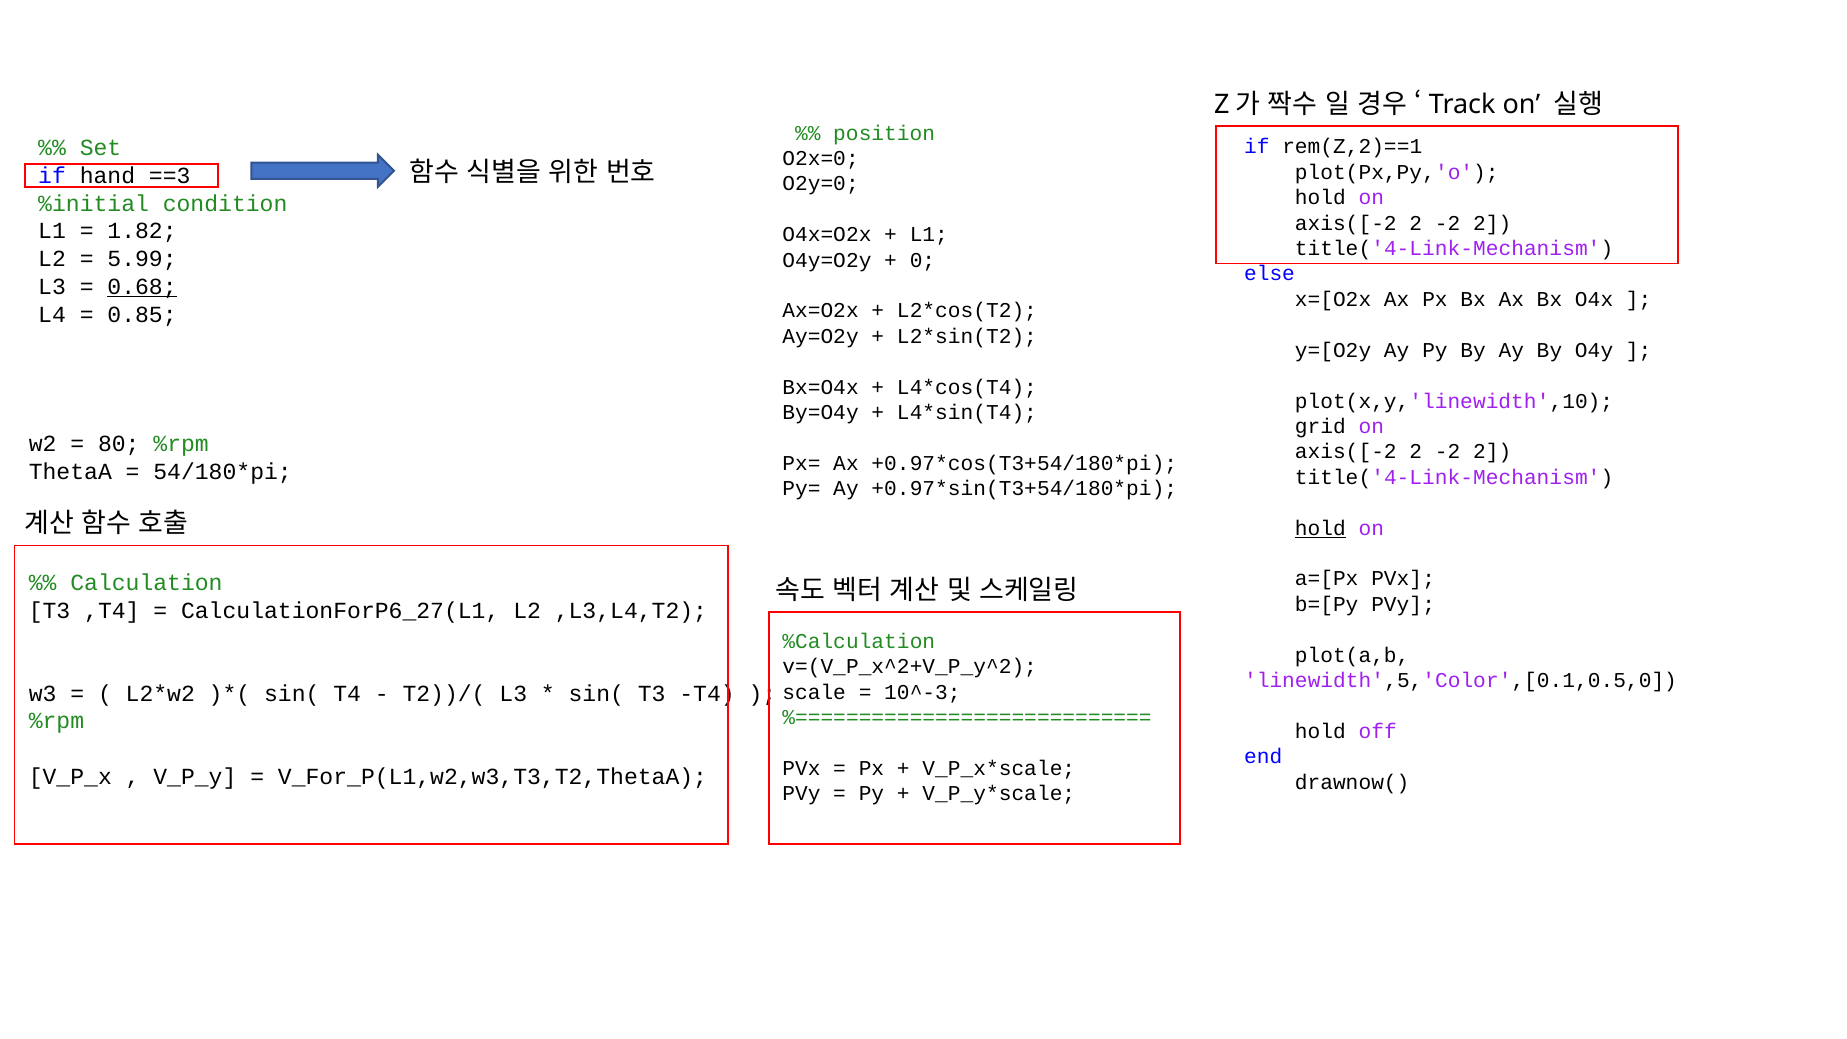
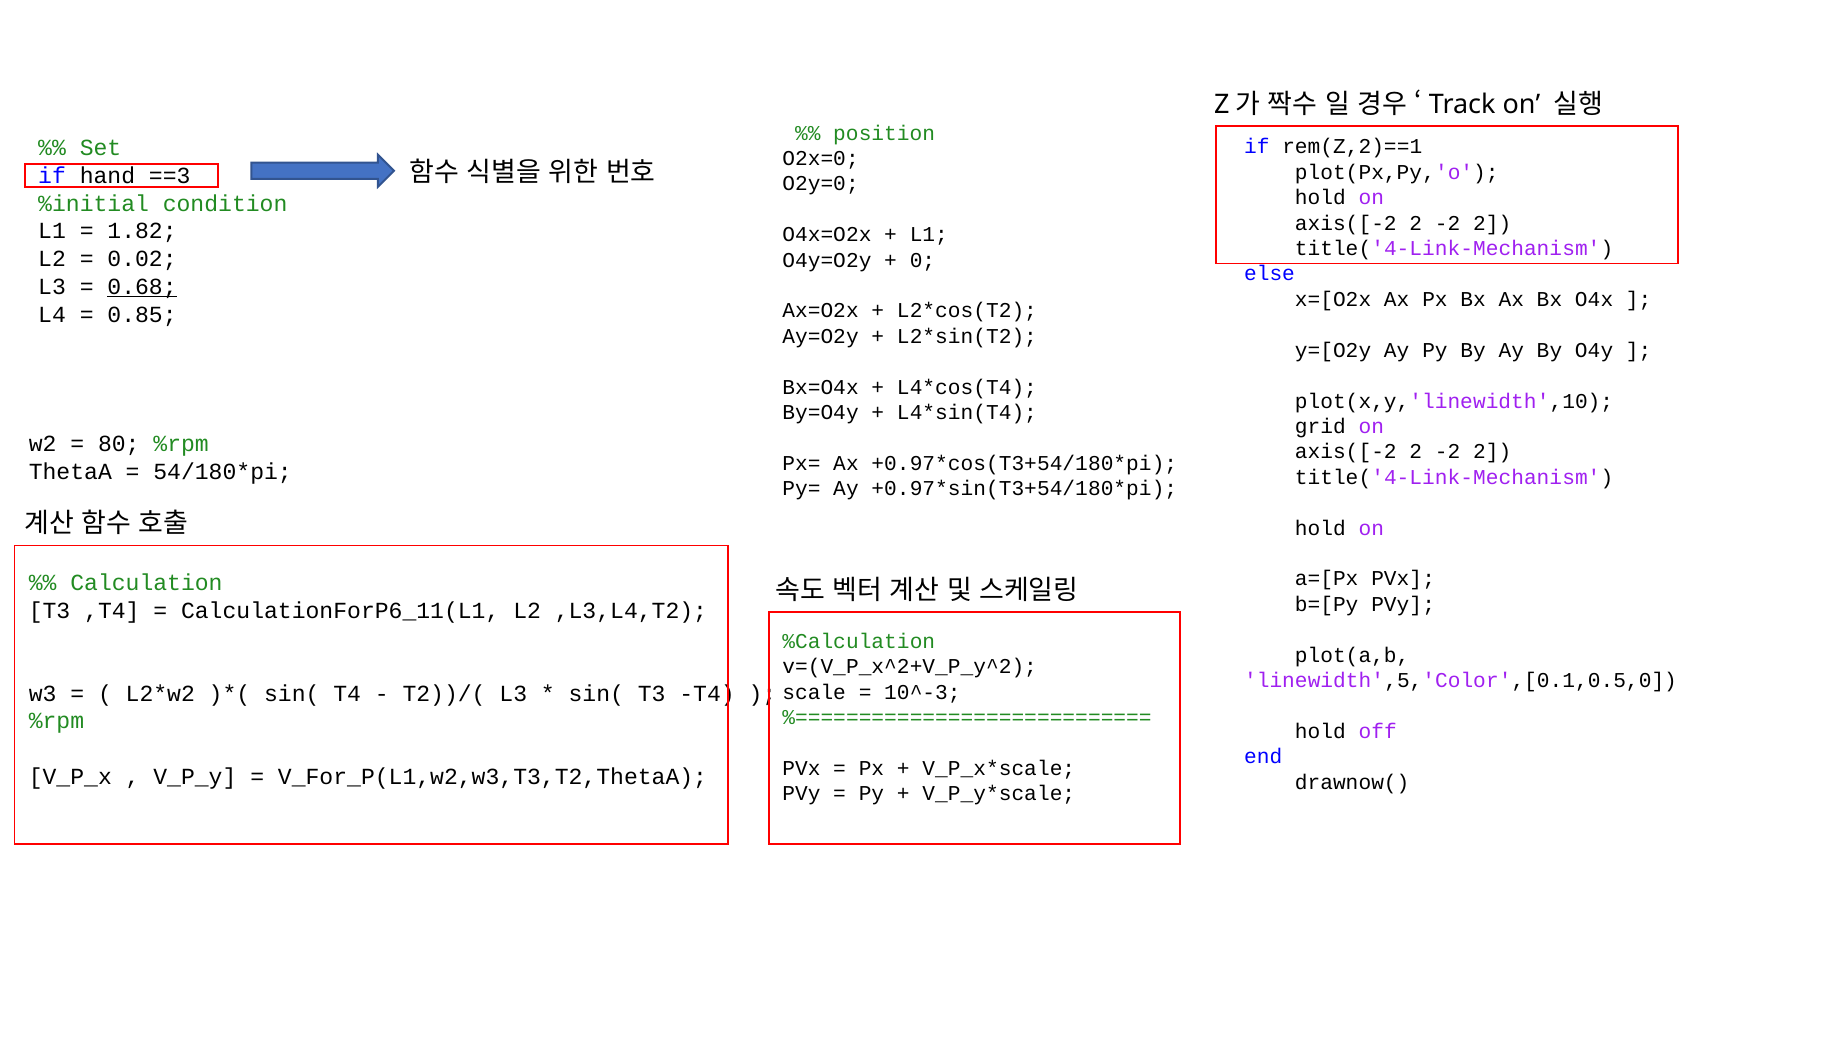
5.99: 5.99 -> 0.02 (142, 259)
hold underline: present -> none (1320, 528)
CalculationForP6_27(L1: CalculationForP6_27(L1 -> CalculationForP6_11(L1 (340, 610)
